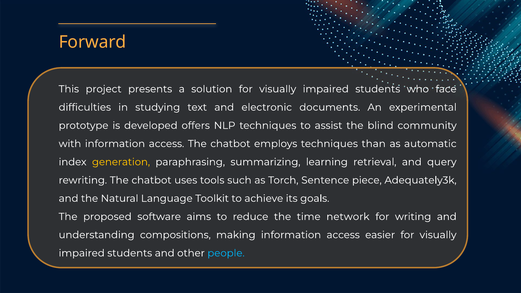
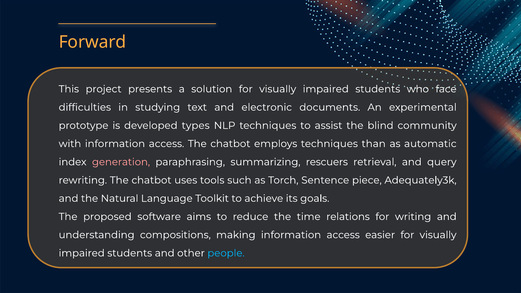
offers: offers -> types (196, 126)
generation colour: yellow -> pink (121, 162)
learning: learning -> rescuers (327, 162)
network: network -> relations (348, 217)
